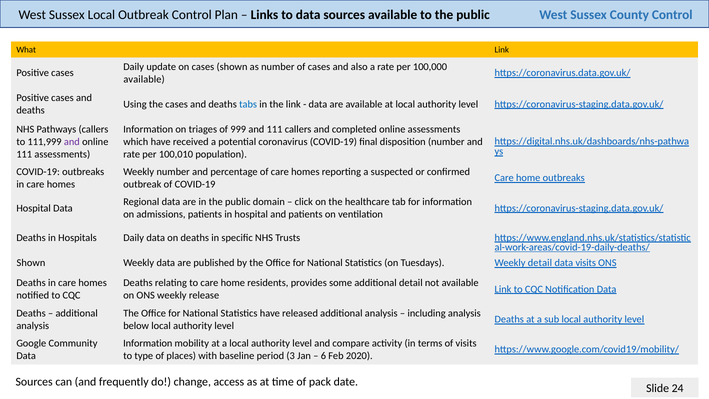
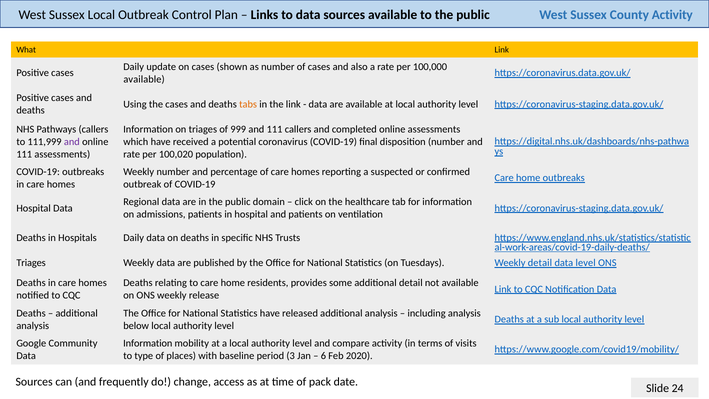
County Control: Control -> Activity (672, 15)
tabs colour: blue -> orange (248, 104)
100,010: 100,010 -> 100,020 (176, 154)
Shown: Shown -> Triages (31, 263)
data visits: visits -> level (586, 263)
